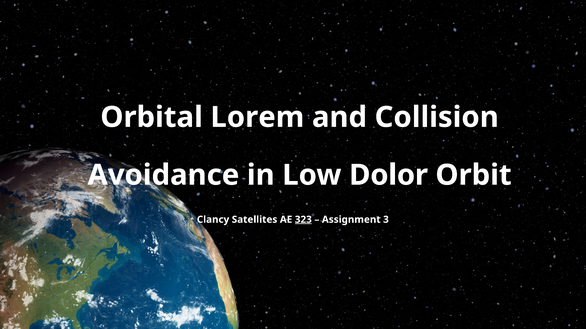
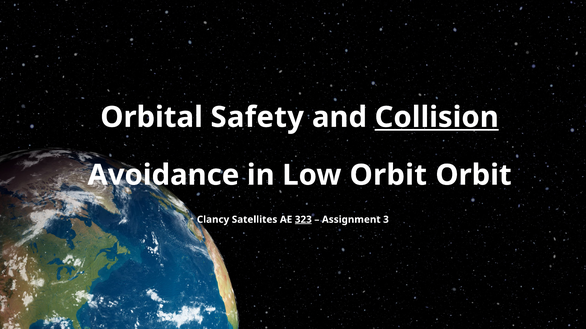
Lorem: Lorem -> Safety (257, 117)
Collision underline: none -> present (437, 117)
Low Dolor: Dolor -> Orbit (388, 175)
